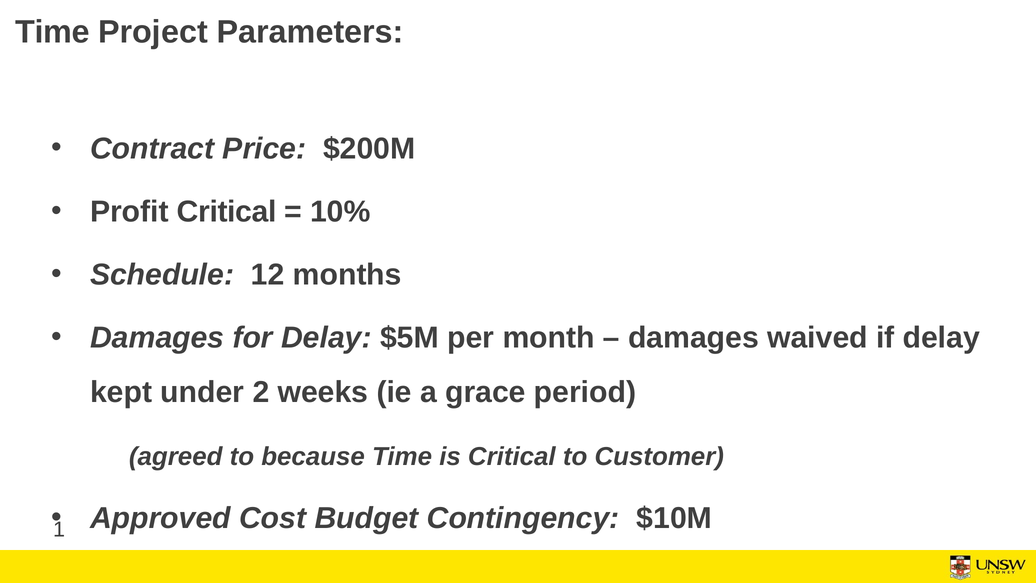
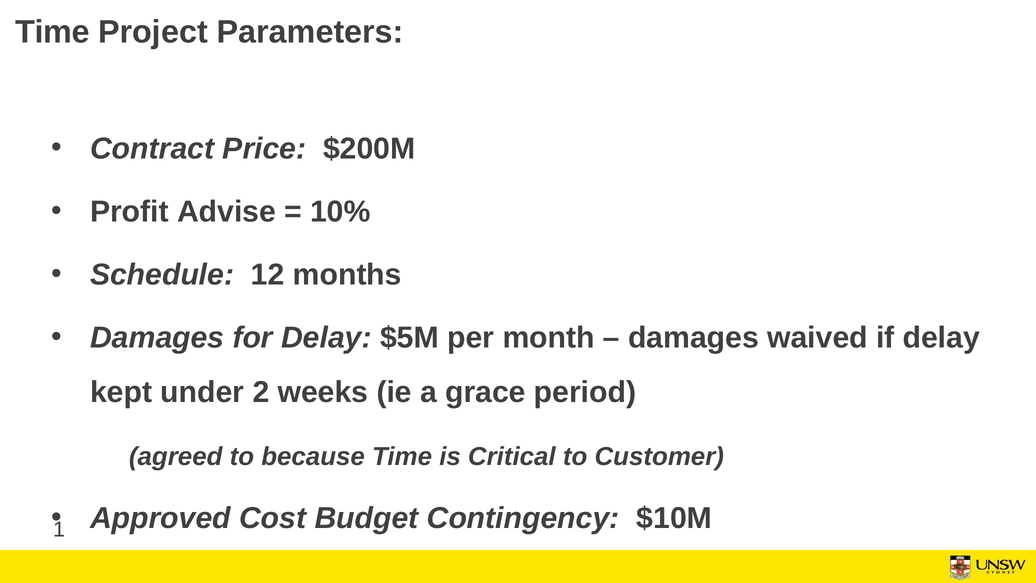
Profit Critical: Critical -> Advise (227, 212)
